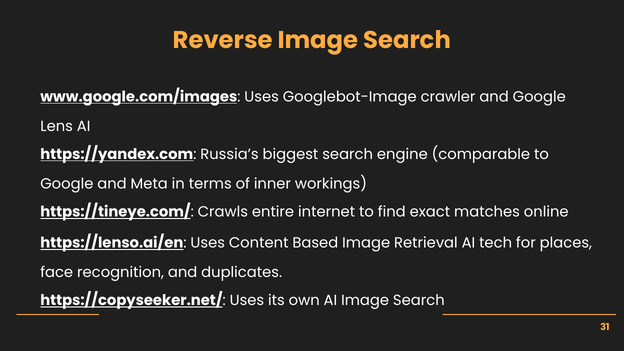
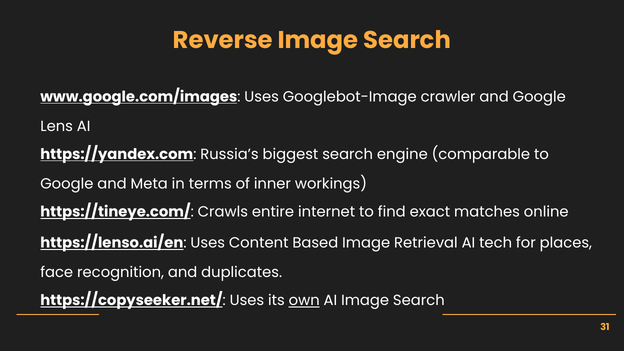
own underline: none -> present (304, 301)
